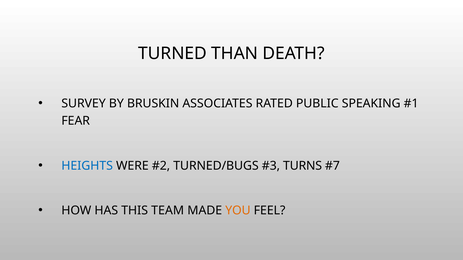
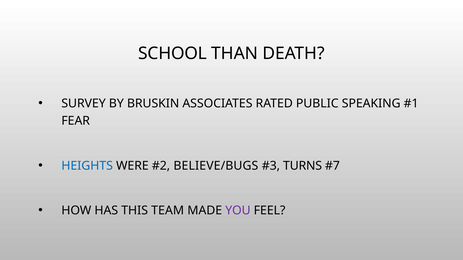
TURNED: TURNED -> SCHOOL (173, 54)
TURNED/BUGS: TURNED/BUGS -> BELIEVE/BUGS (216, 166)
YOU colour: orange -> purple (238, 211)
